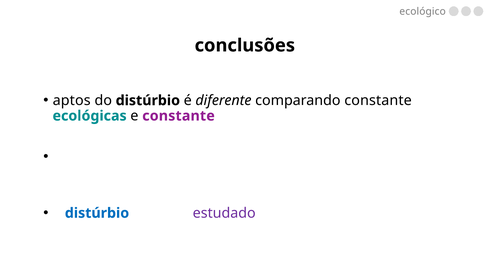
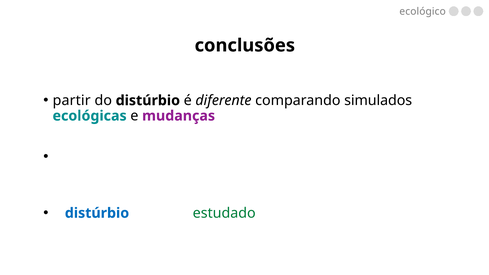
aptos: aptos -> partir (72, 101)
comparando constante: constante -> simulados (378, 101)
e constante: constante -> mudanças (179, 116)
estudado colour: purple -> green (224, 213)
